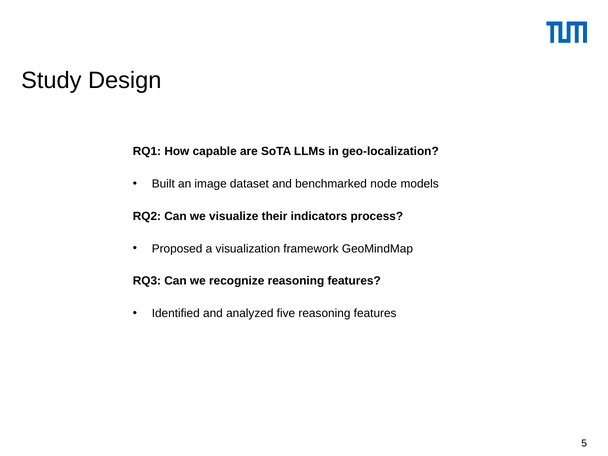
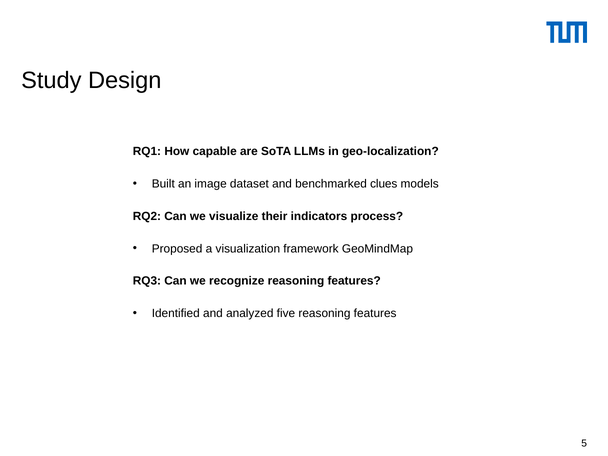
node: node -> clues (384, 184)
